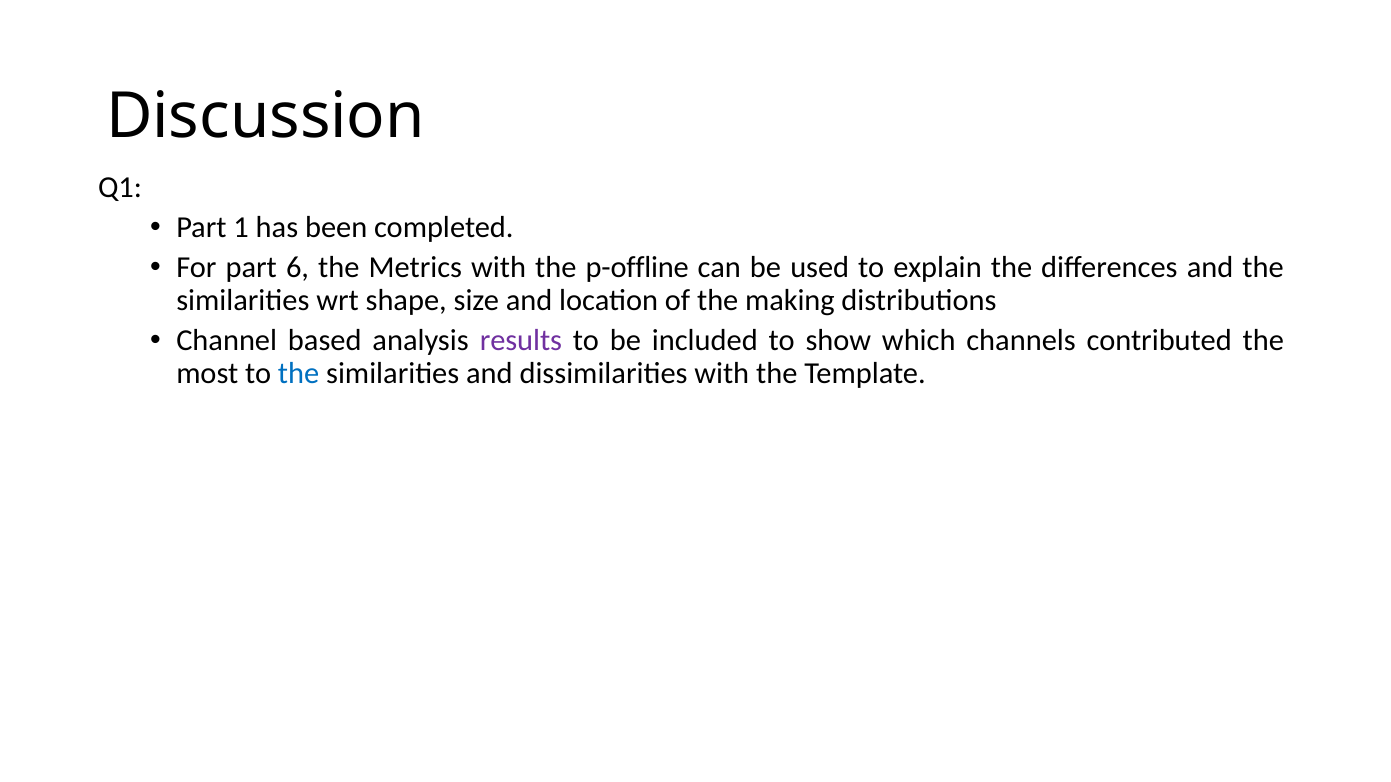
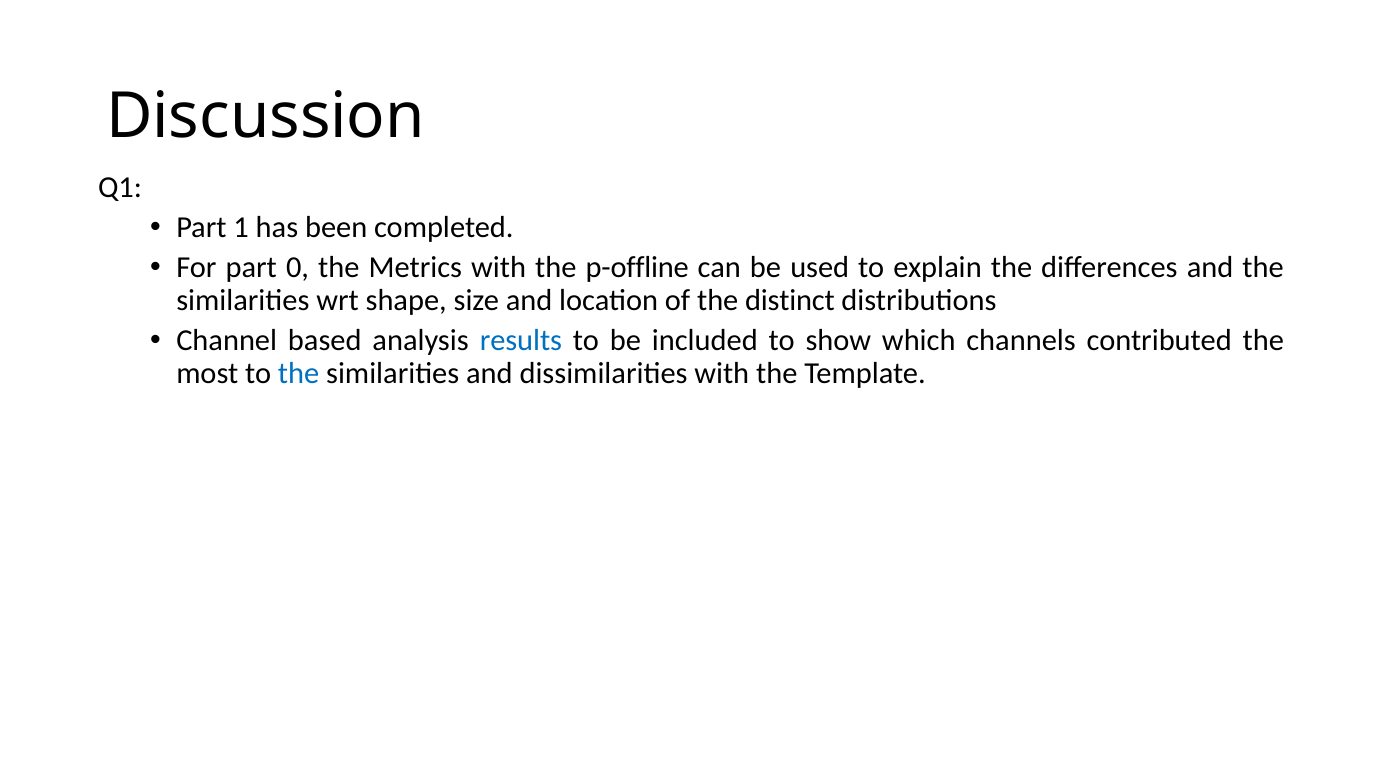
6: 6 -> 0 (298, 268)
making: making -> distinct (790, 301)
results colour: purple -> blue (521, 341)
